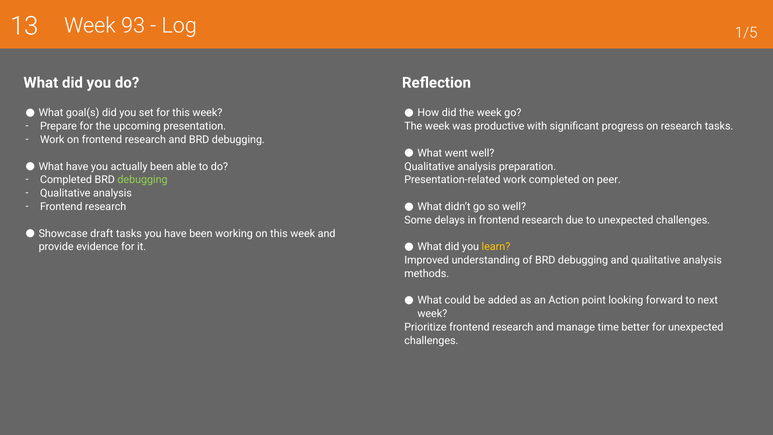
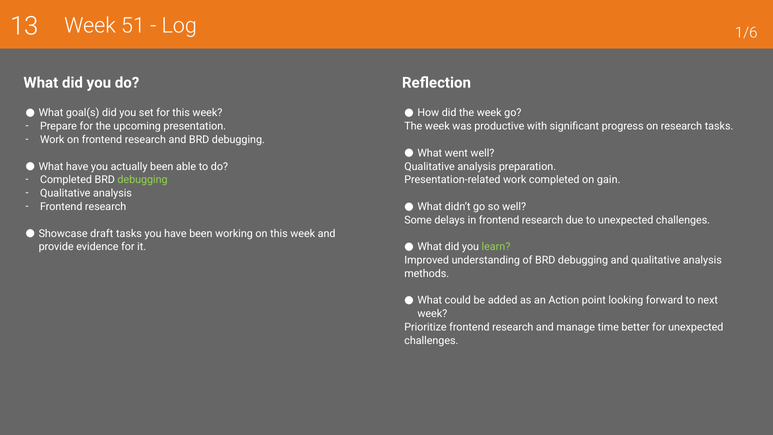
93: 93 -> 51 (133, 26)
1/5: 1/5 -> 1/6 (746, 33)
peer: peer -> gain (609, 180)
learn colour: yellow -> light green (496, 247)
